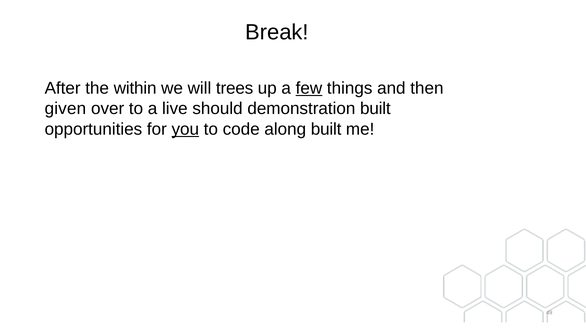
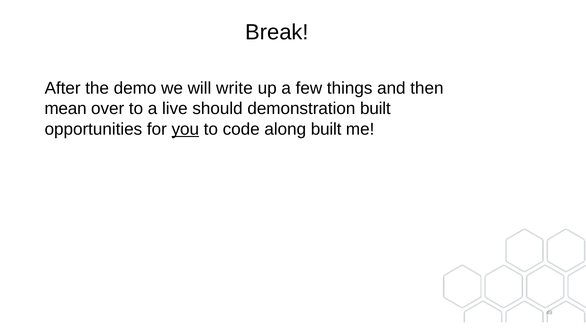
within: within -> demo (135, 88)
trees: trees -> write (234, 88)
few underline: present -> none (309, 88)
given: given -> mean (66, 108)
